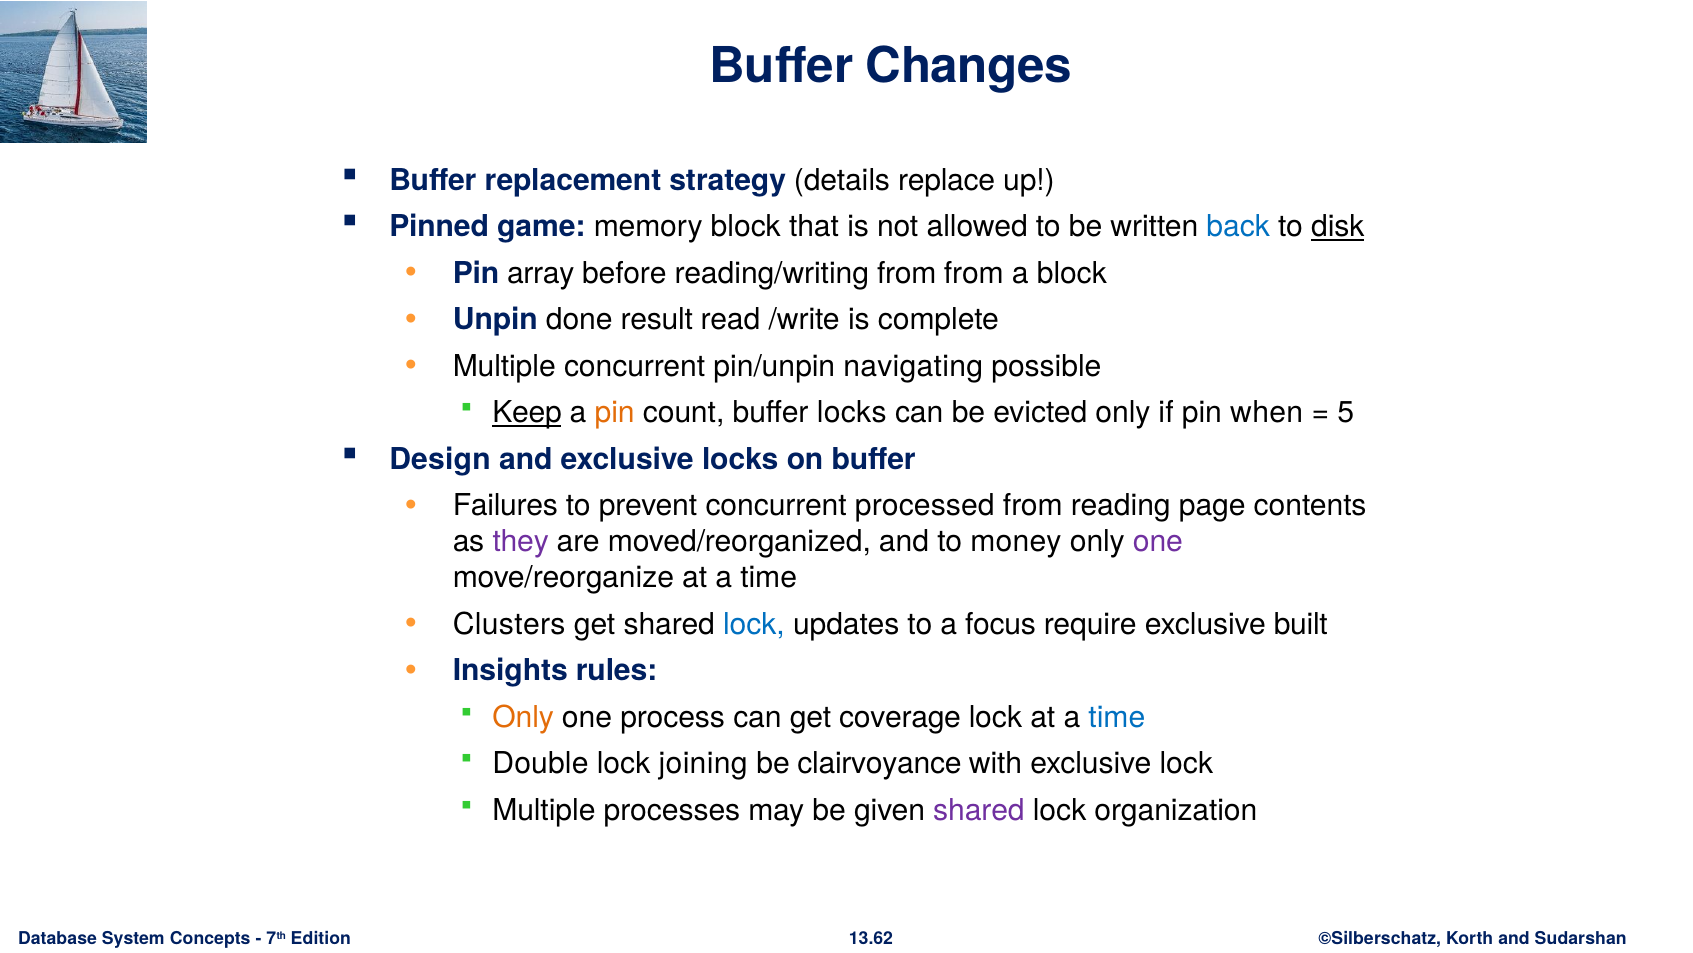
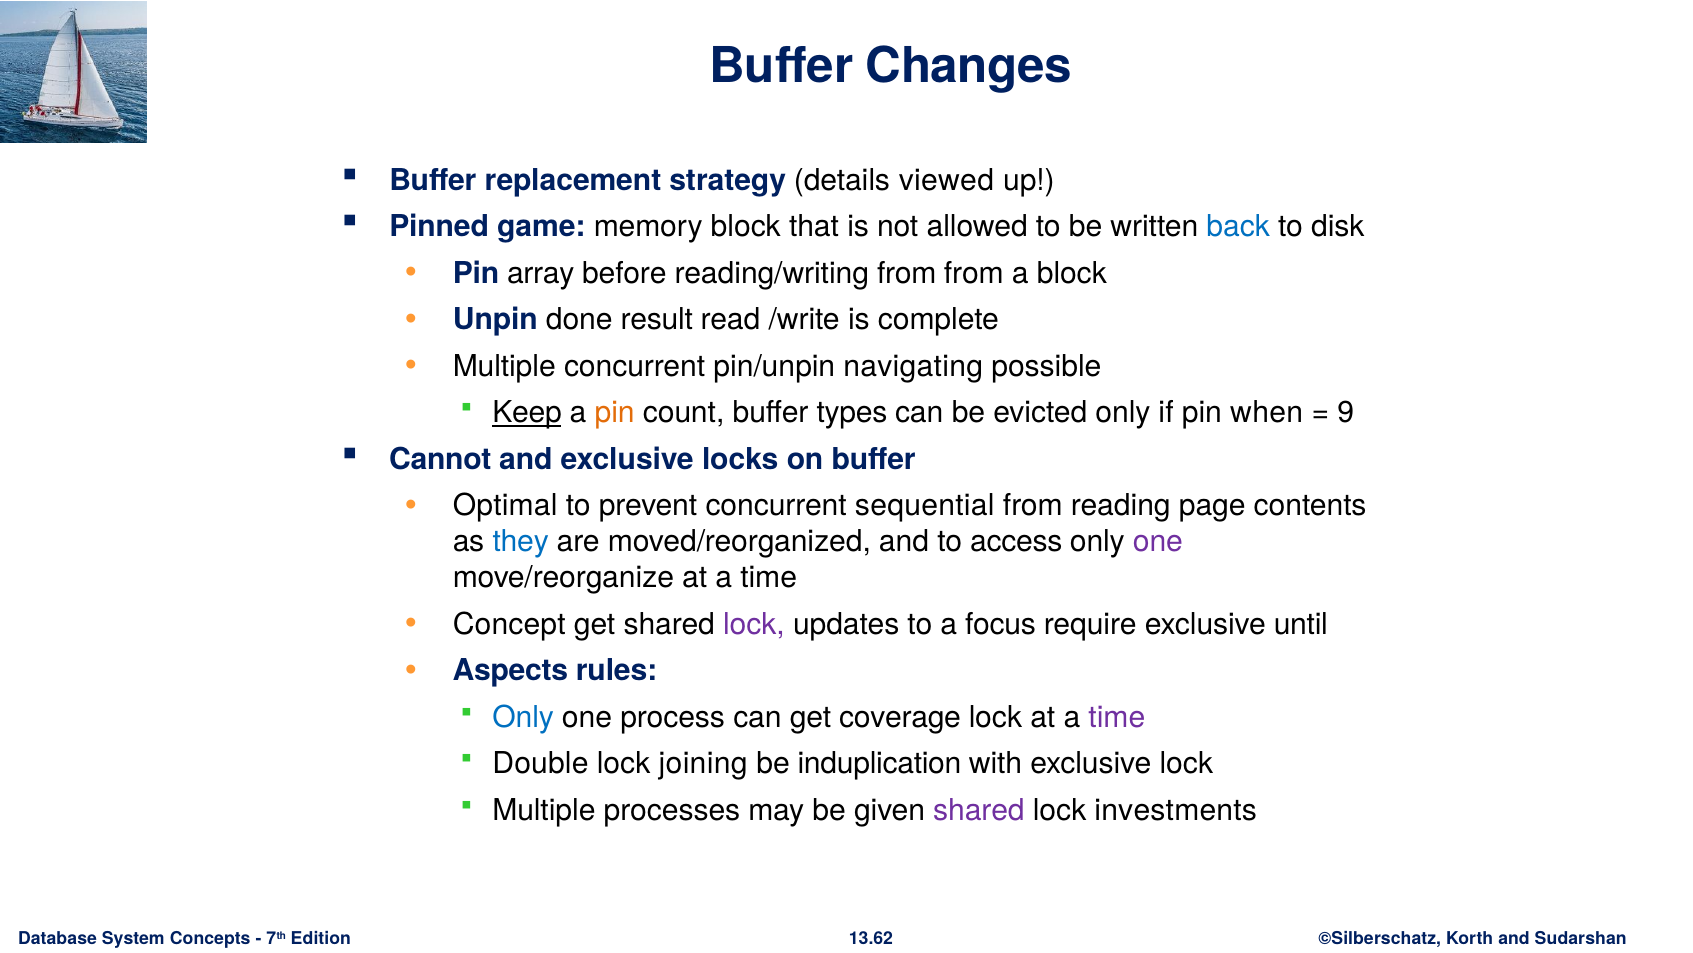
replace: replace -> viewed (946, 180)
disk underline: present -> none (1338, 227)
buffer locks: locks -> types (852, 413)
5: 5 -> 9 (1346, 413)
Design: Design -> Cannot (440, 459)
Failures: Failures -> Optimal (505, 506)
processed: processed -> sequential (925, 506)
they colour: purple -> blue (521, 542)
money: money -> access (1016, 542)
Clusters: Clusters -> Concept (509, 624)
lock colour: blue -> purple (754, 624)
built: built -> until (1301, 624)
Insights: Insights -> Aspects (510, 671)
Only colour: orange -> blue (523, 717)
time colour: blue -> purple (1117, 717)
clairvoyance: clairvoyance -> induplication (879, 763)
organization: organization -> investments (1176, 810)
